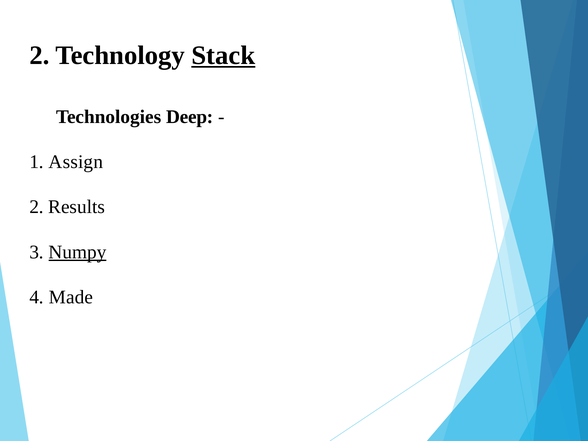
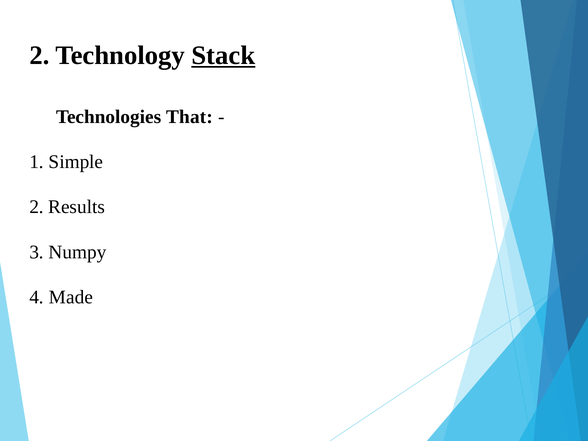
Deep: Deep -> That (190, 117)
Assign: Assign -> Simple (76, 162)
Numpy underline: present -> none (78, 252)
